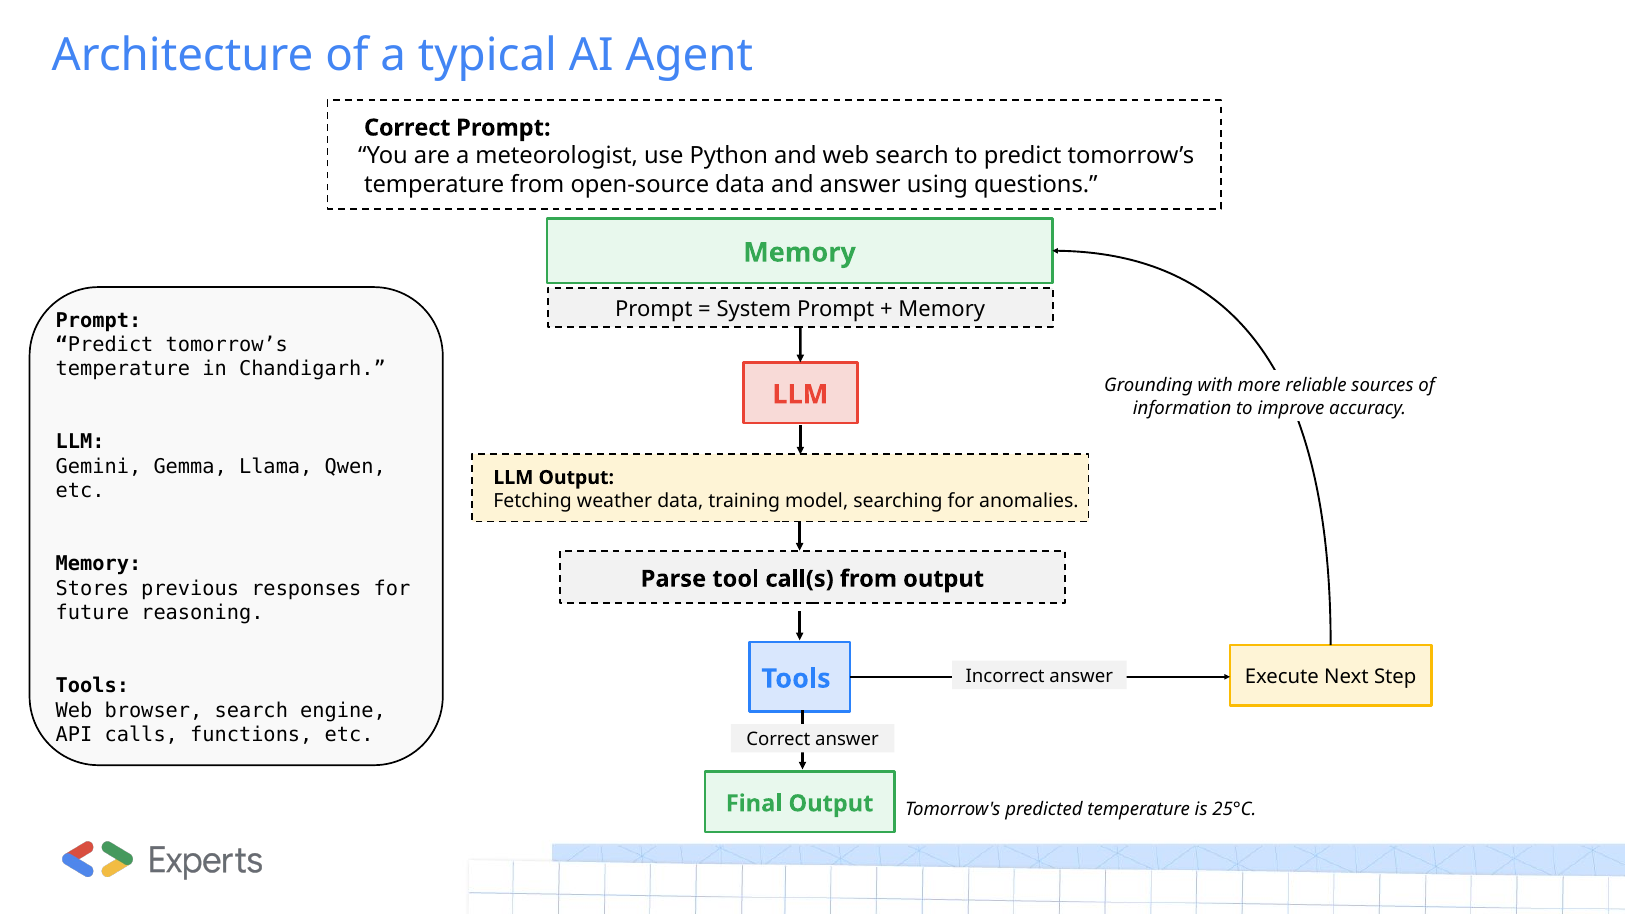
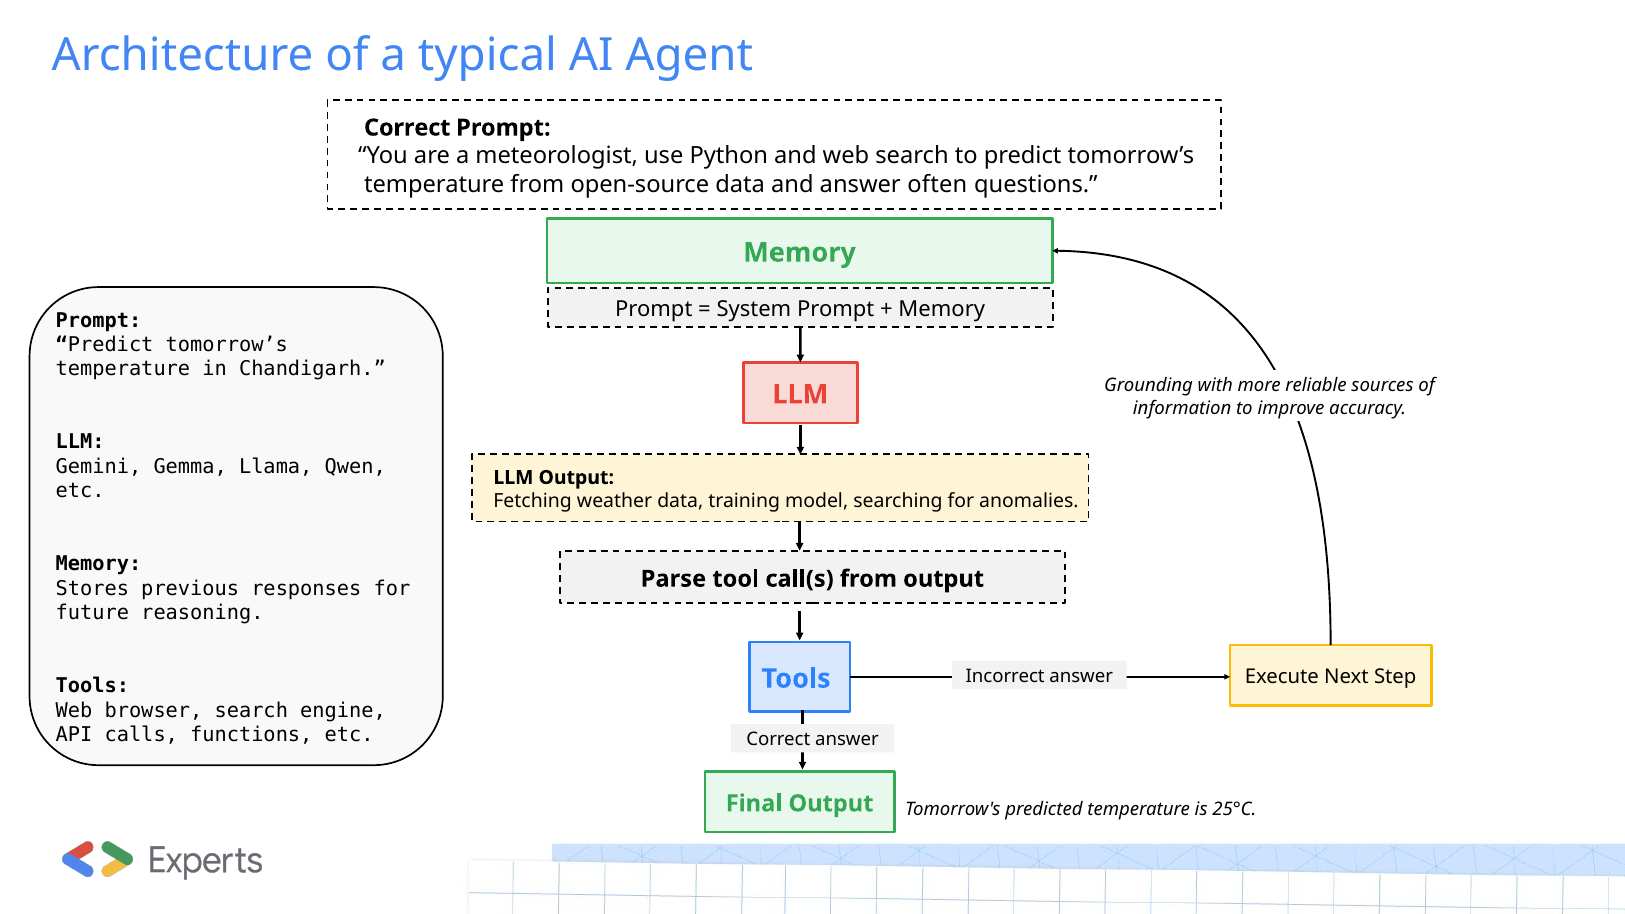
using: using -> often (937, 185)
